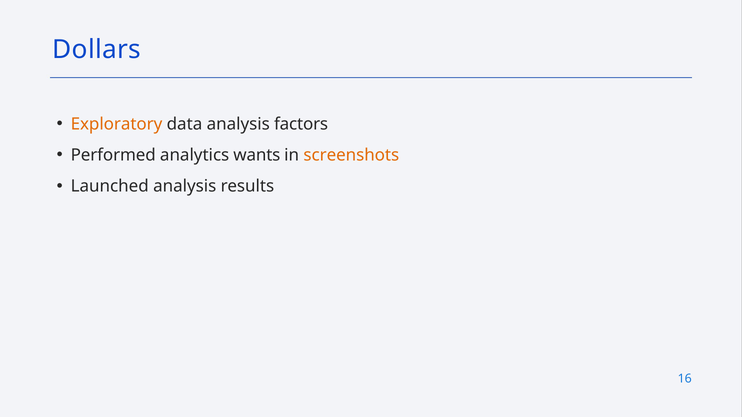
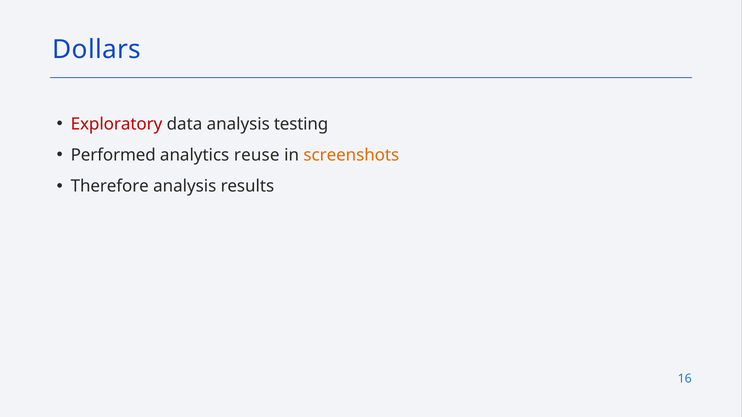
Exploratory colour: orange -> red (116, 124)
factors: factors -> testing (301, 124)
wants: wants -> reuse (257, 155)
Launched: Launched -> Therefore (110, 187)
